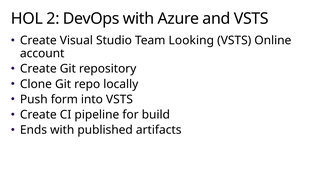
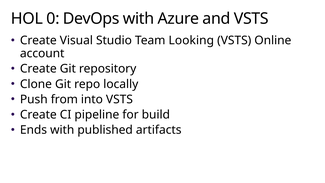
2: 2 -> 0 (53, 19)
form: form -> from (64, 99)
